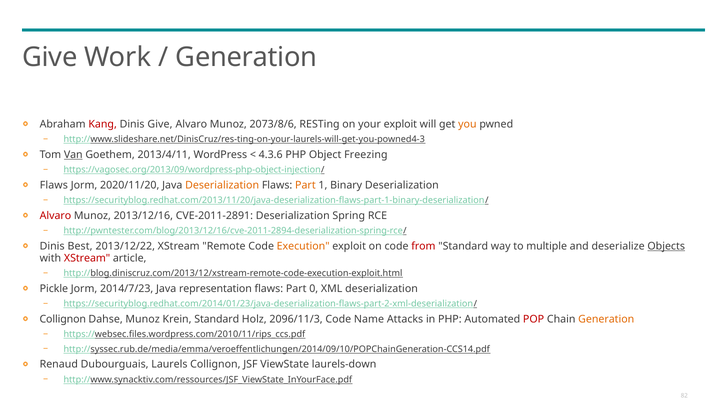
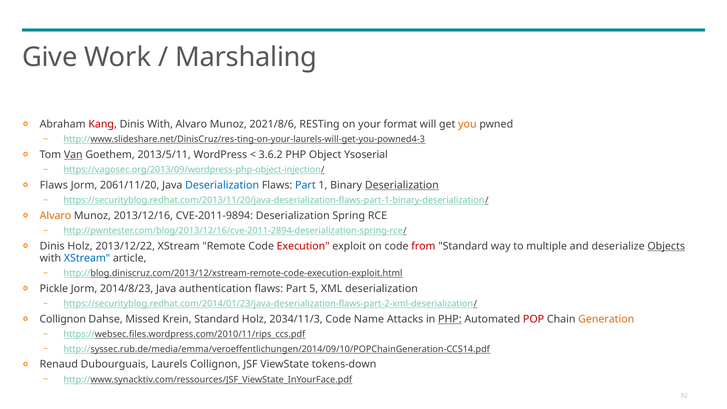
Generation: Generation -> Marshaling (246, 57)
Dinis Give: Give -> With (160, 124)
2073/8/6: 2073/8/6 -> 2021/8/6 (273, 124)
your exploit: exploit -> format (400, 124)
2013/4/11: 2013/4/11 -> 2013/5/11 (164, 155)
4.3.6: 4.3.6 -> 3.6.2 (271, 155)
Freezing: Freezing -> Ysoserial (366, 155)
2020/11/20: 2020/11/20 -> 2061/11/20 (130, 185)
Deserialization colour: orange -> blue (222, 185)
Part colour: orange -> blue (305, 185)
Deserialization underline: none -> present (402, 185)
Alvaro colour: red -> orange (55, 216)
CVE-2011-2891: CVE-2011-2891 -> CVE-2011-9894 (214, 216)
Dinis Best: Best -> Holz (80, 246)
Execution colour: orange -> red (303, 246)
XStream colour: red -> blue (87, 258)
2014/7/23: 2014/7/23 -> 2014/8/23 (127, 289)
representation: representation -> authentication (215, 289)
0: 0 -> 5 (314, 289)
Dahse Munoz: Munoz -> Missed (143, 319)
2096/11/3: 2096/11/3 -> 2034/11/3 (296, 319)
PHP underline: none -> present (450, 319)
laurels-down: laurels-down -> tokens-down (344, 365)
